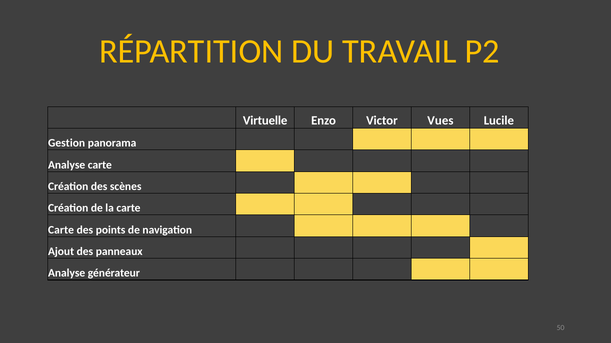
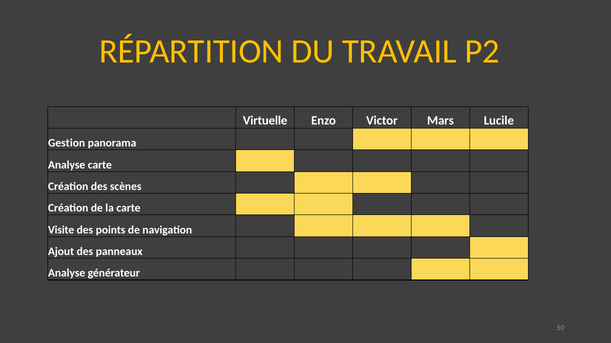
Vues: Vues -> Mars (440, 121)
Carte: Carte -> Visite (61, 230)
